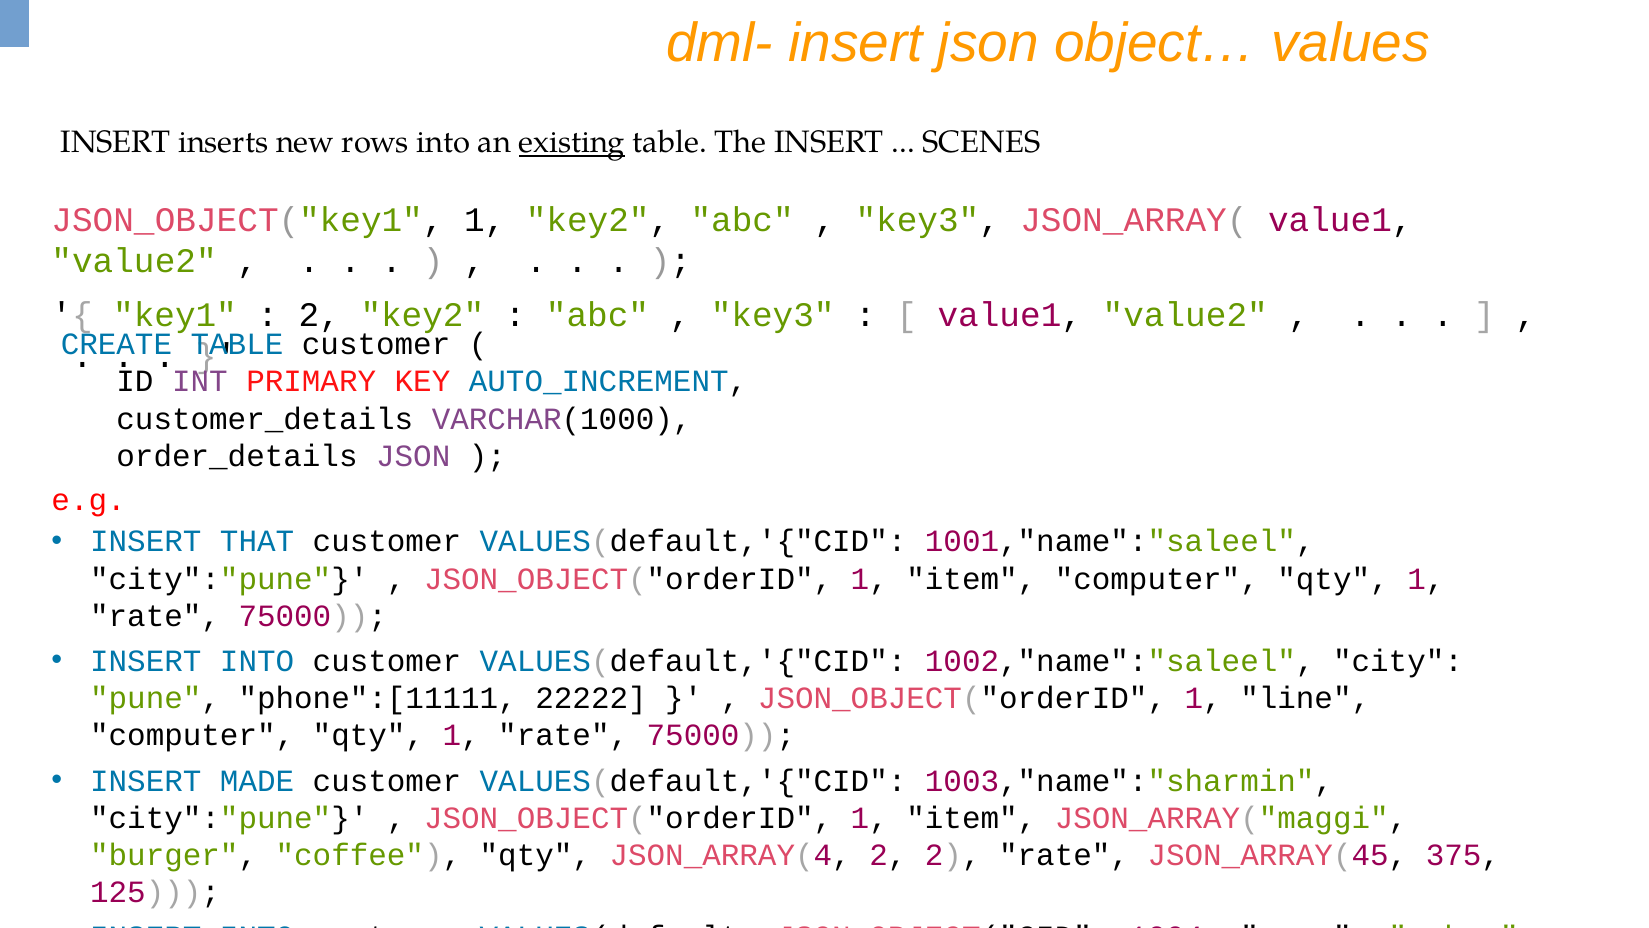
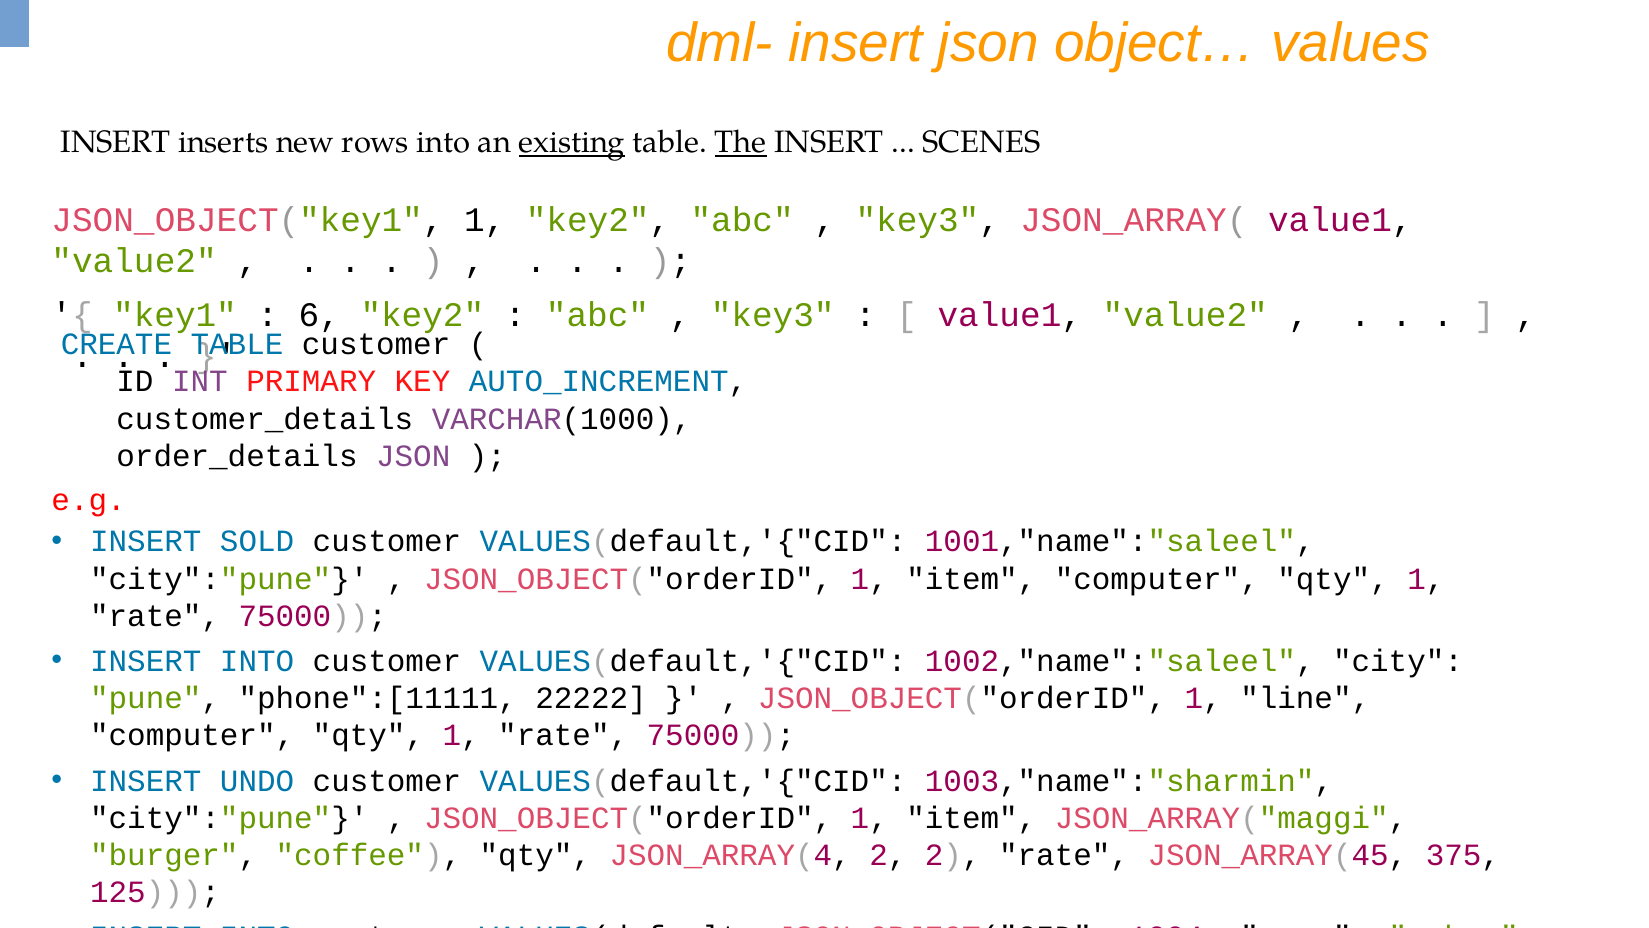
The underline: none -> present (741, 142)
2: 2 -> 6 (319, 315)
THAT: THAT -> SOLD (257, 542)
MADE: MADE -> UNDO (257, 781)
